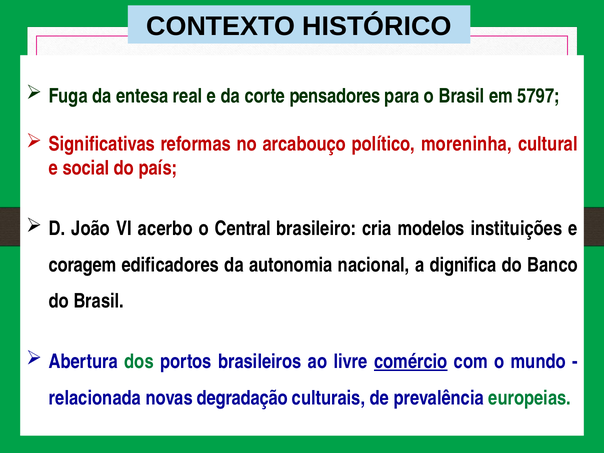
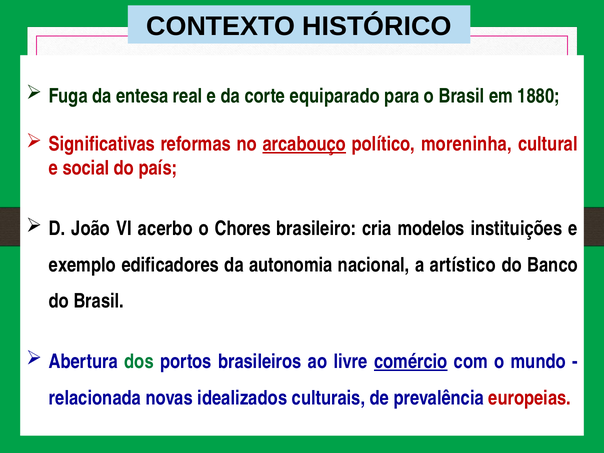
pensadores: pensadores -> equiparado (335, 96)
5797: 5797 -> 1880 (539, 96)
arcabouço underline: none -> present (304, 144)
Central: Central -> Chores (243, 229)
coragem: coragem -> exemplo (82, 265)
dignifica: dignifica -> artístico (463, 265)
degradação: degradação -> idealizados (242, 398)
europeias colour: green -> red (530, 398)
